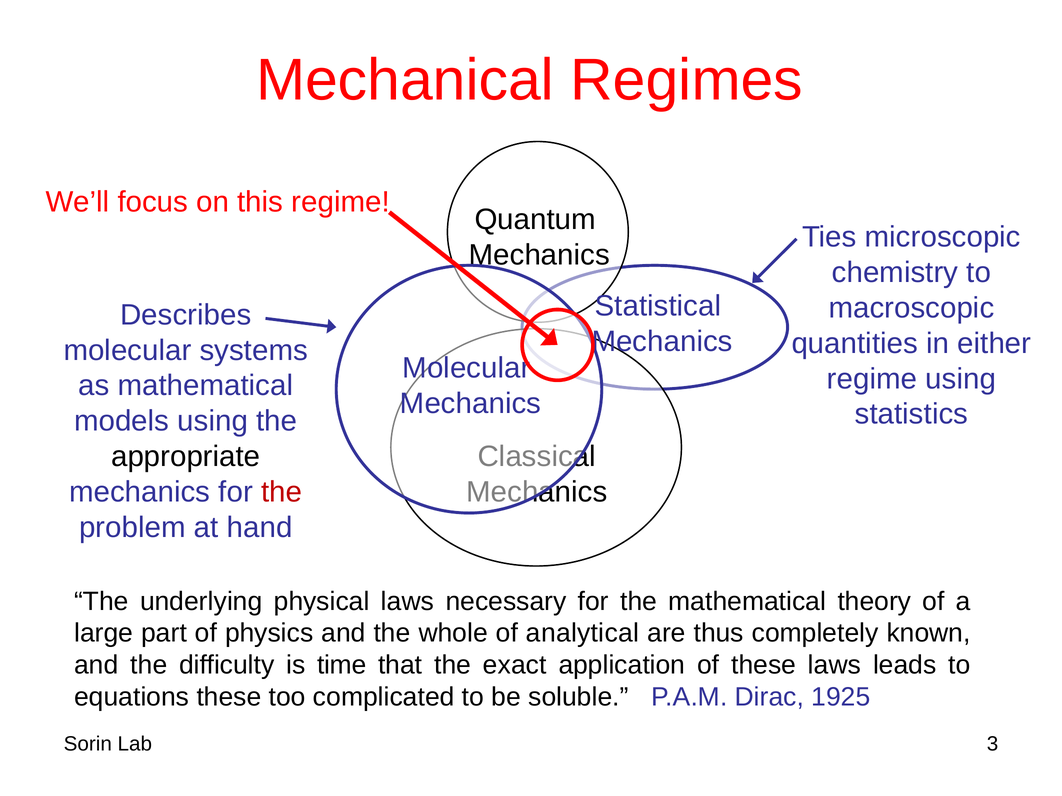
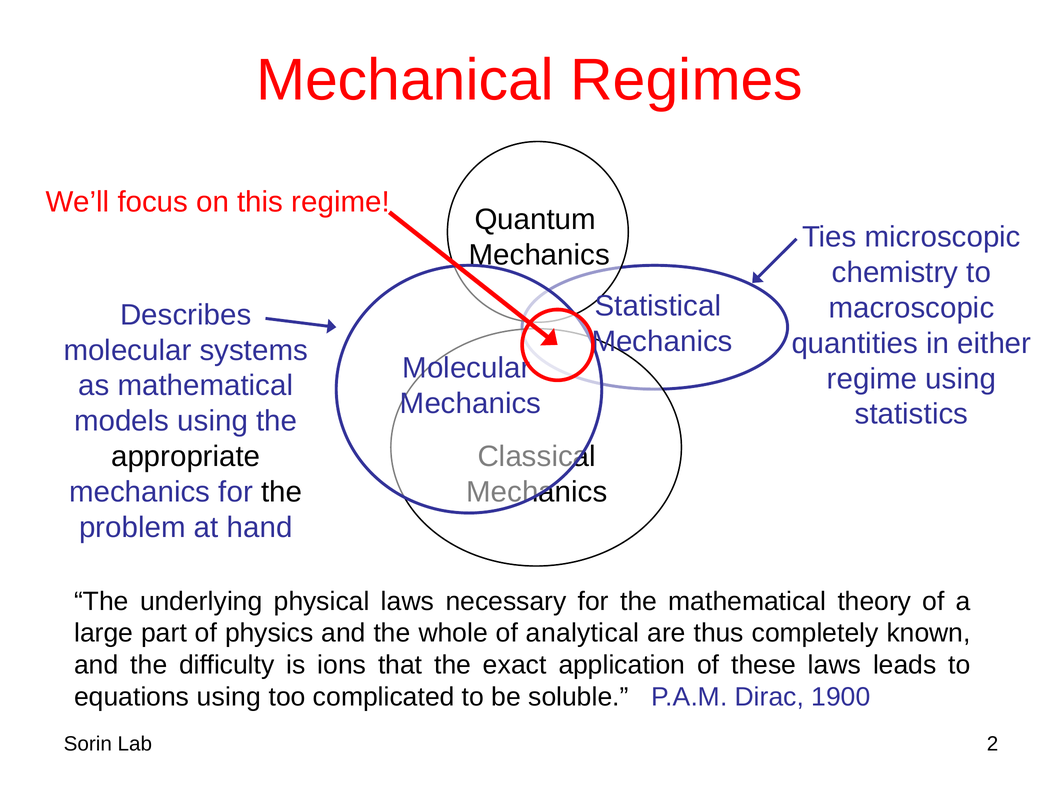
the colour: red -> black (282, 492)
time: time -> ions (342, 665)
equations these: these -> using (229, 697)
1925: 1925 -> 1900 (841, 697)
3: 3 -> 2 (993, 744)
